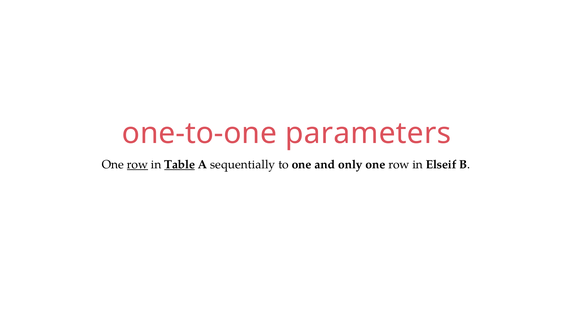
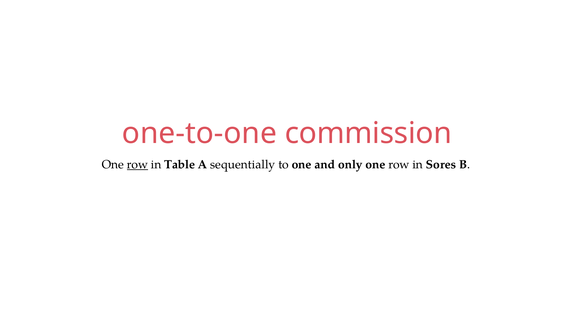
parameters: parameters -> commission (368, 133)
Table underline: present -> none (180, 164)
Elseif: Elseif -> Sores (441, 164)
